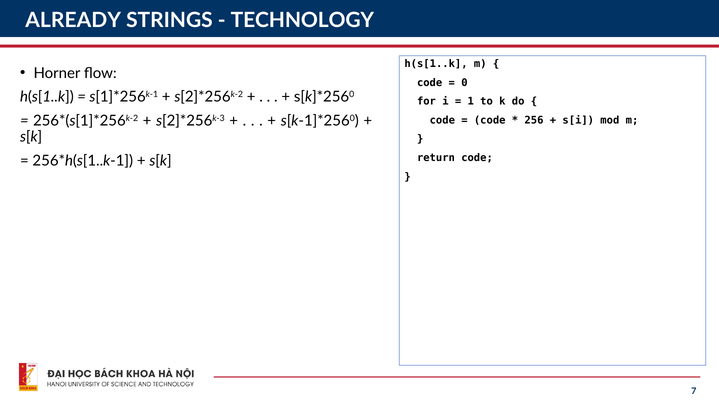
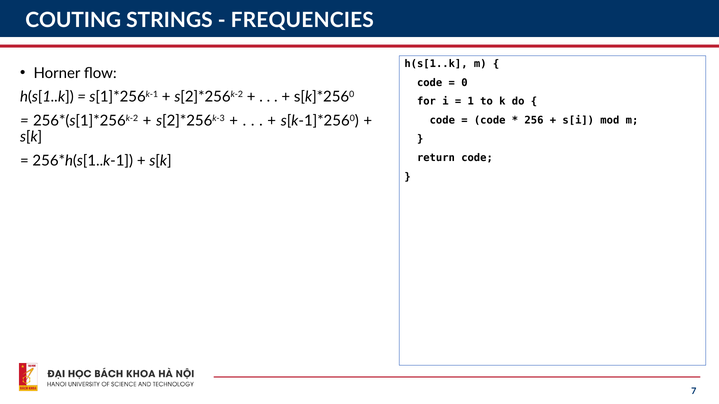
ALREADY: ALREADY -> COUTING (73, 21)
TECHNOLOGY: TECHNOLOGY -> FREQUENCIES (302, 21)
